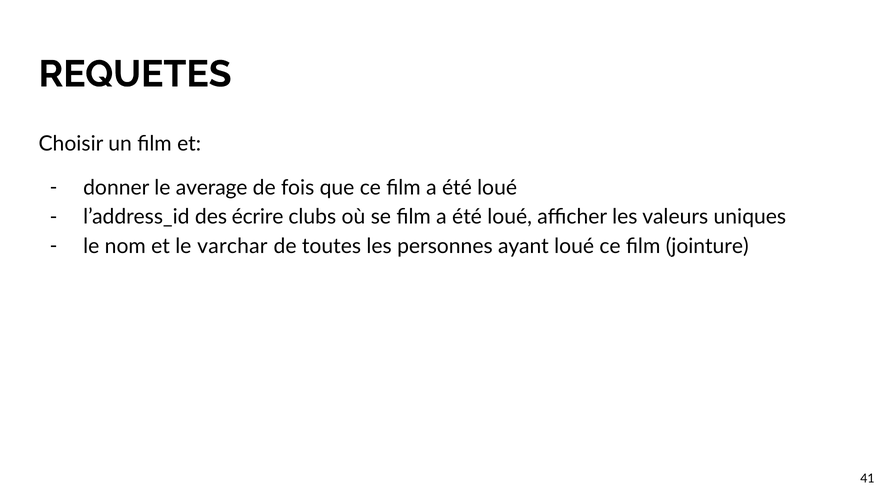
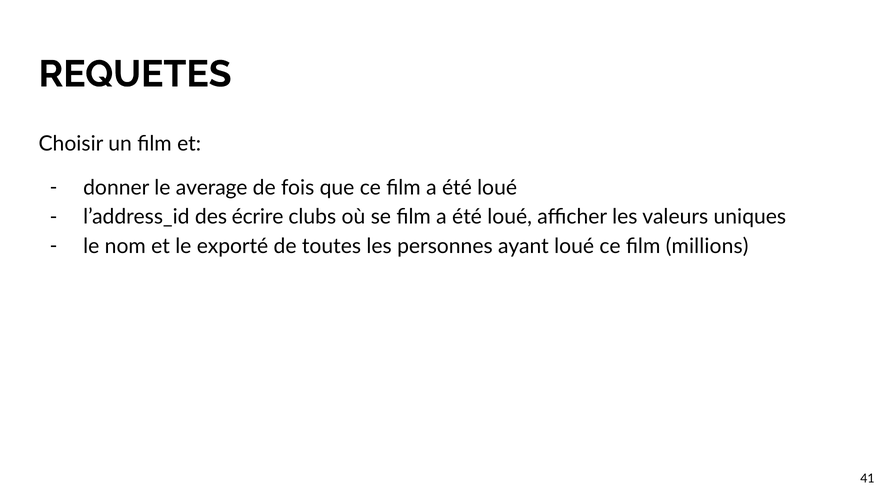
varchar: varchar -> exporté (233, 246)
jointure: jointure -> millions (707, 246)
